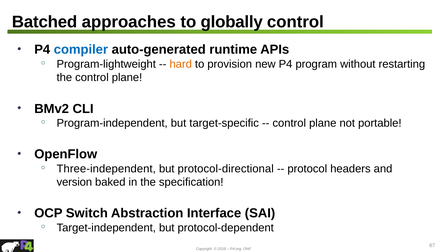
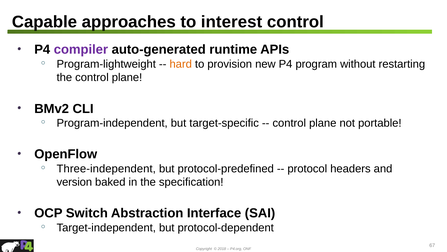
Batched: Batched -> Capable (44, 22)
globally: globally -> interest (232, 22)
compiler colour: blue -> purple (81, 50)
protocol-directional: protocol-directional -> protocol-predefined (226, 168)
